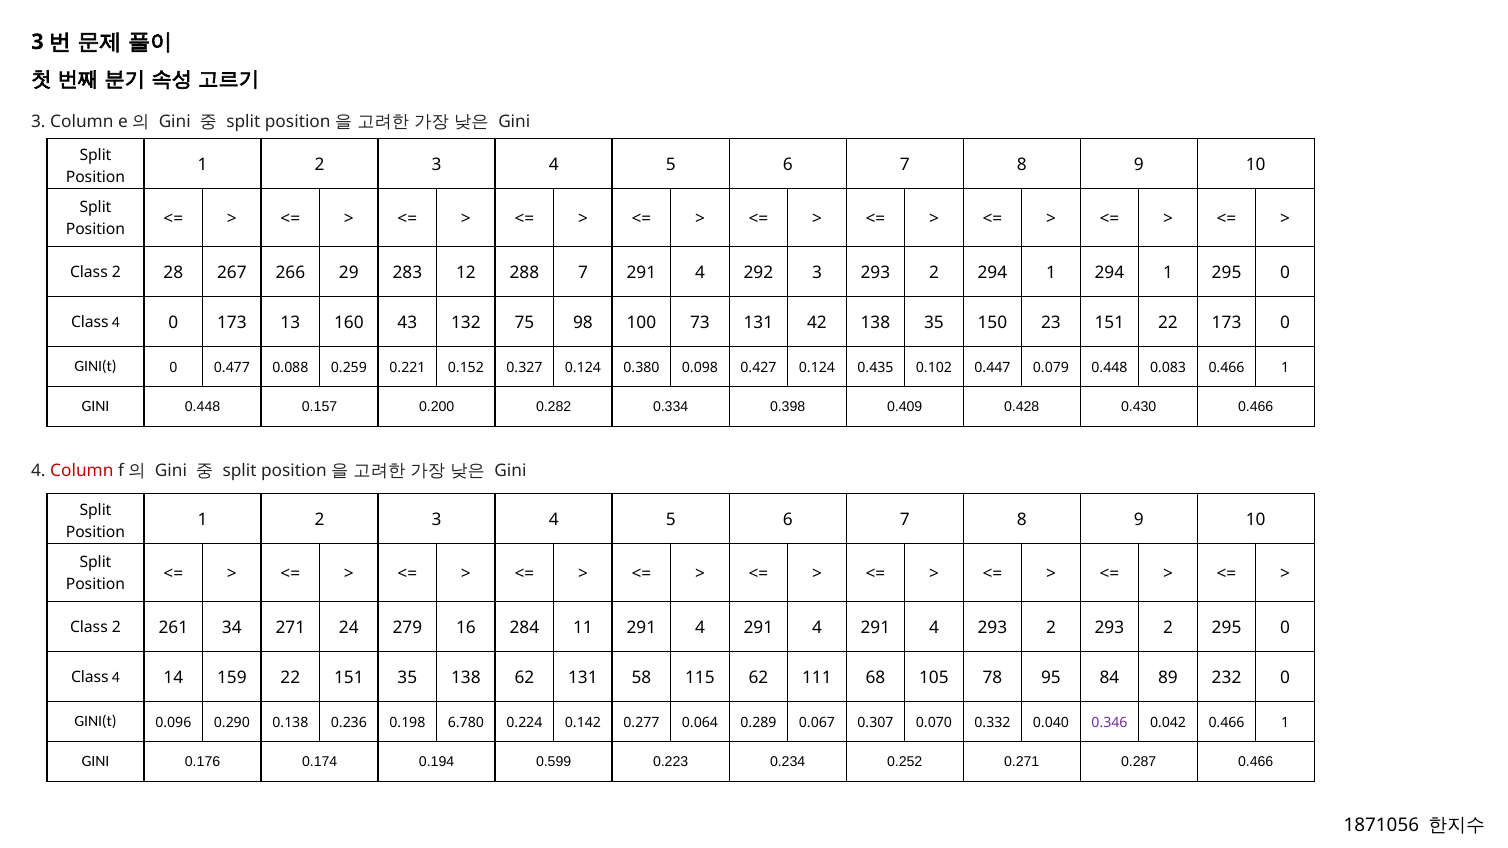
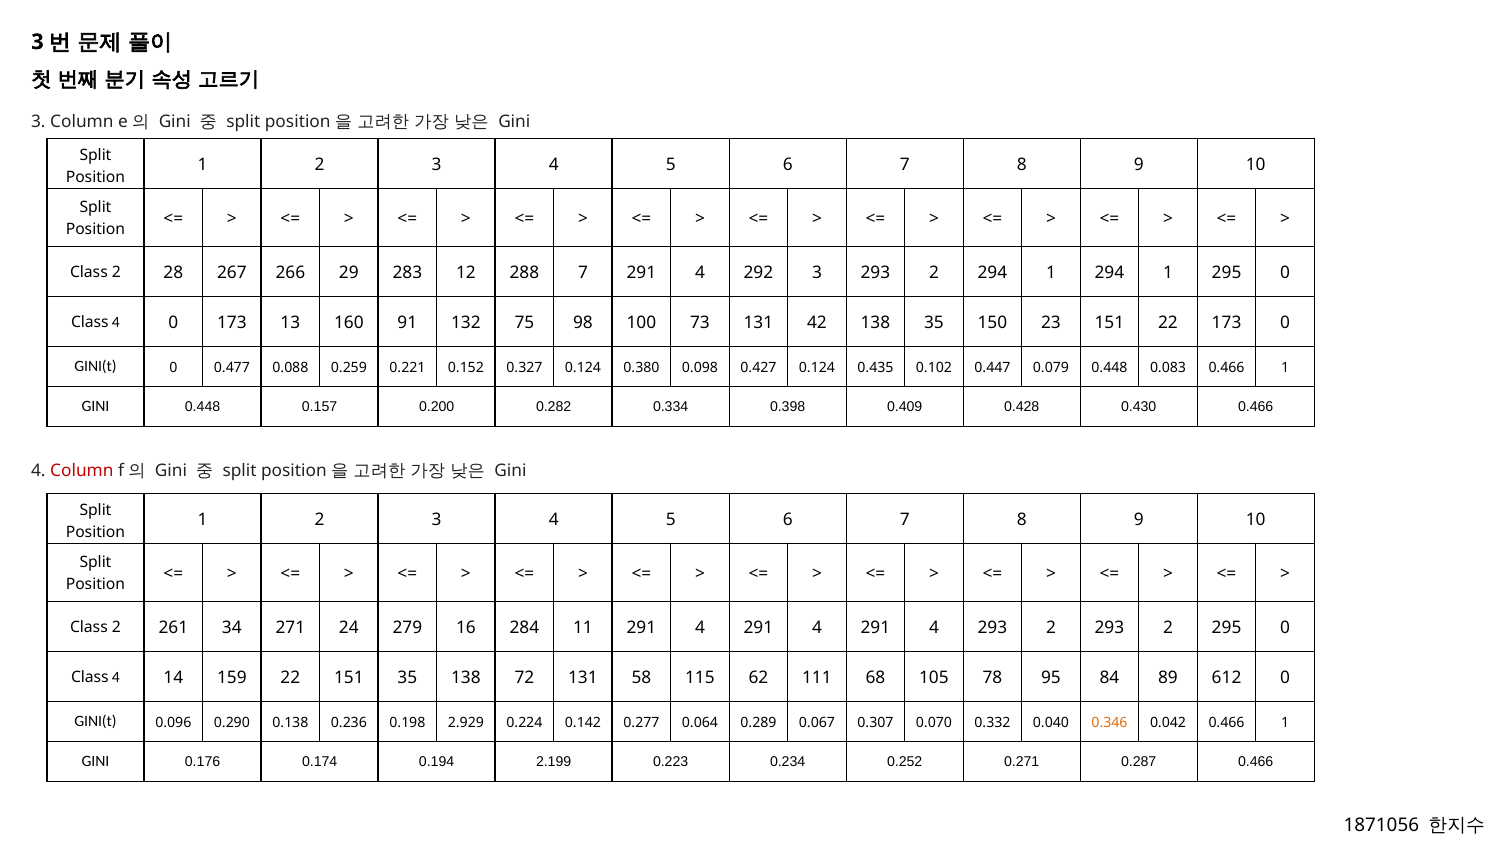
43: 43 -> 91 (407, 323)
138 62: 62 -> 72 (524, 678)
232: 232 -> 612 (1227, 678)
6.780: 6.780 -> 2.929 (466, 723)
0.346 colour: purple -> orange (1110, 723)
0.599: 0.599 -> 2.199 (554, 762)
